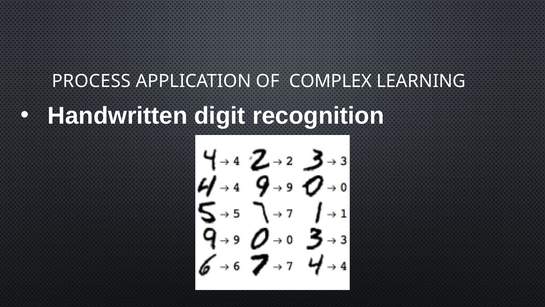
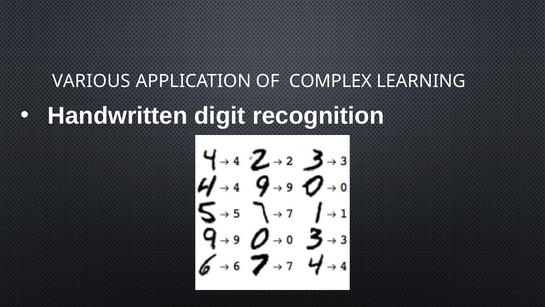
PROCESS: PROCESS -> VARIOUS (91, 81)
